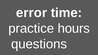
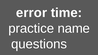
hours: hours -> name (74, 28)
